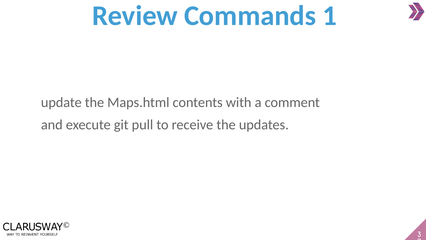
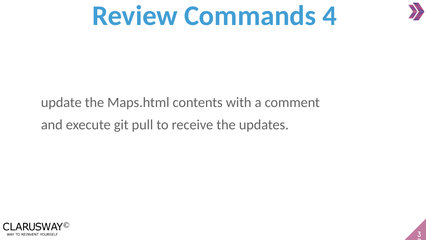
1: 1 -> 4 (330, 16)
